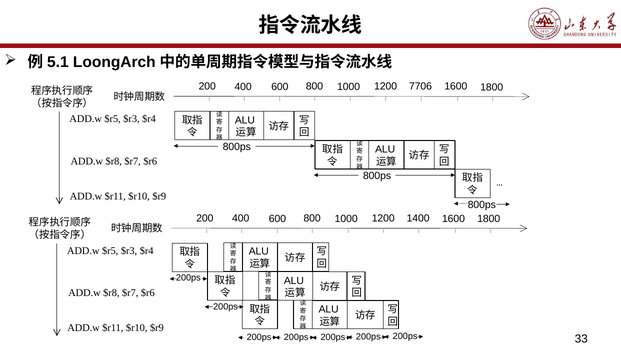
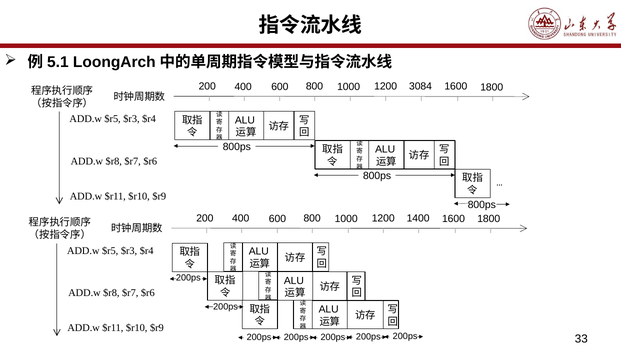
7706: 7706 -> 3084 (421, 86)
